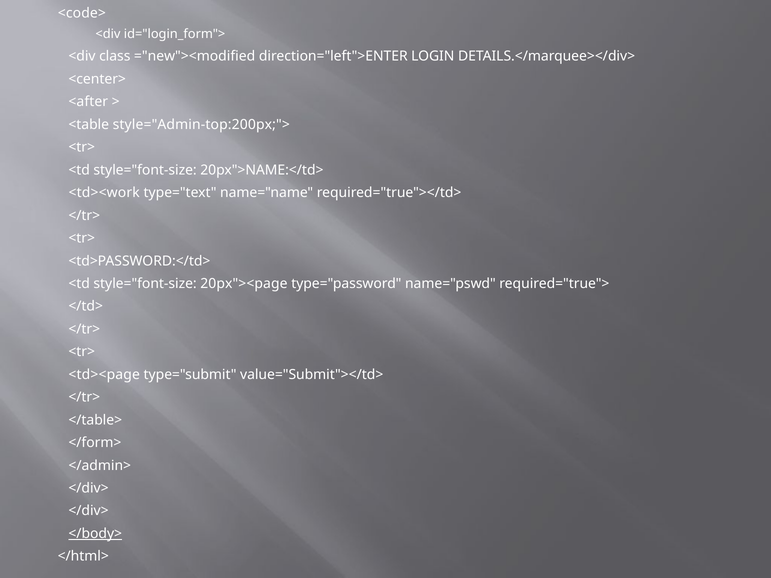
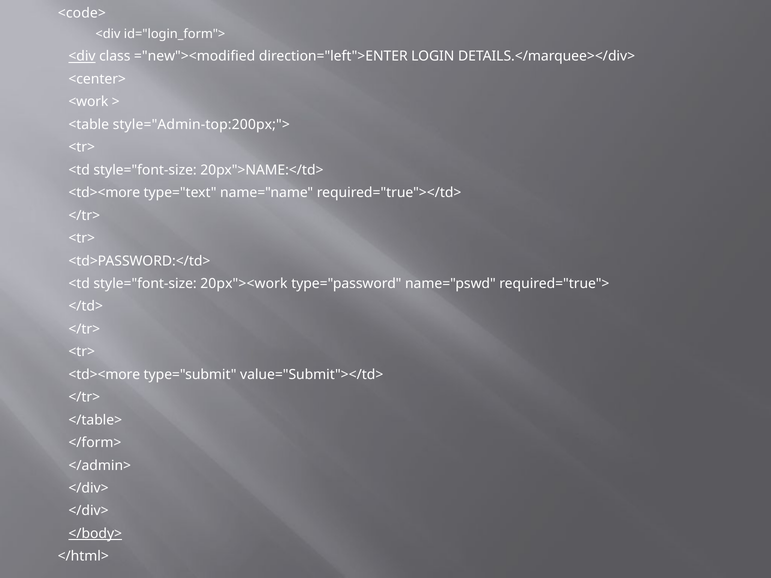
<div underline: none -> present (82, 56)
<after: <after -> <work (88, 102)
<td><work: <td><work -> <td><more (104, 193)
20px"><page: 20px"><page -> 20px"><work (244, 284)
<td><page: <td><page -> <td><more (104, 375)
